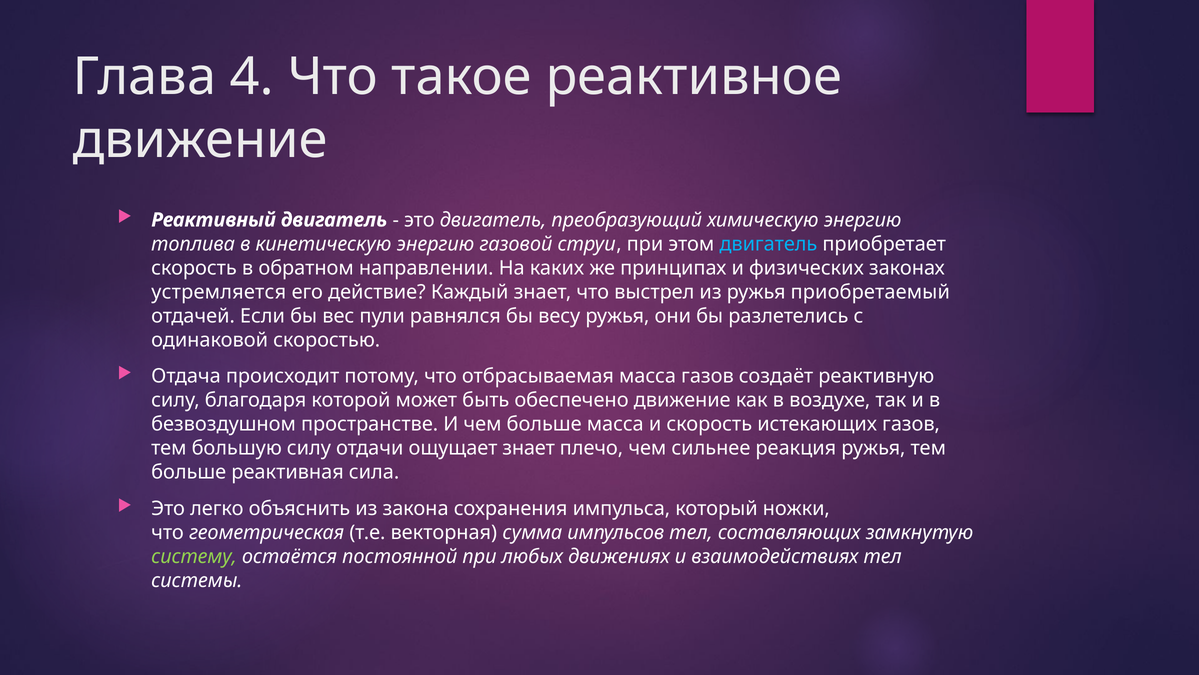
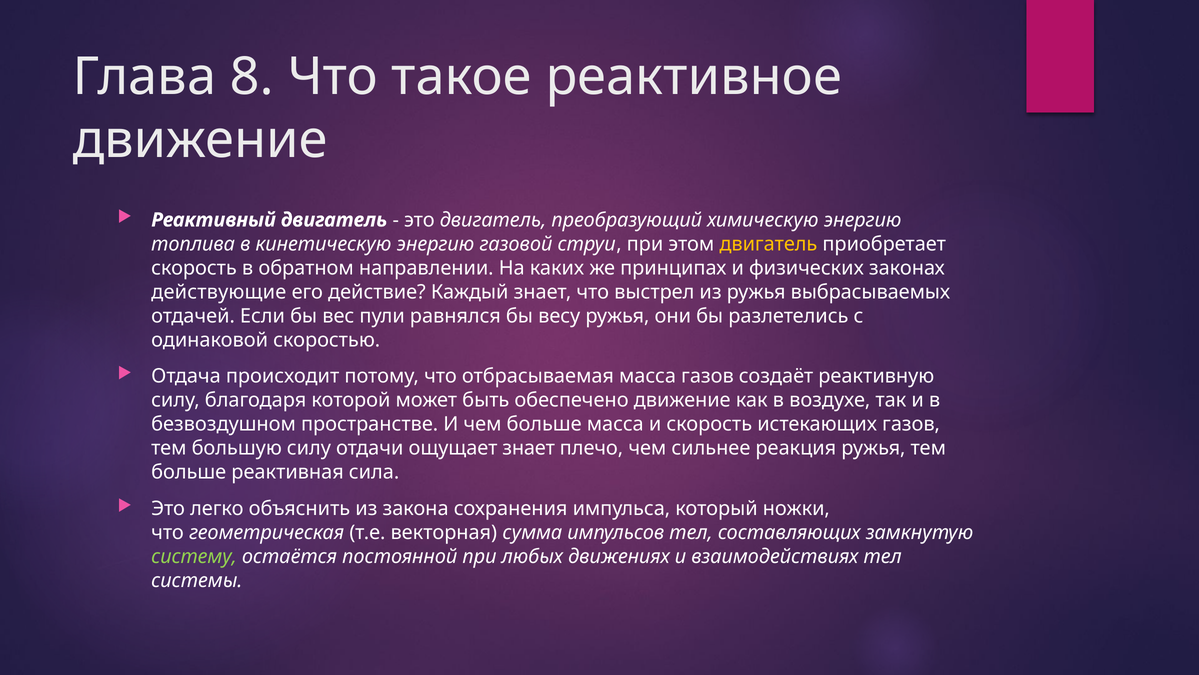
4: 4 -> 8 (252, 77)
двигатель colour: light blue -> yellow (768, 244)
устремляется: устремляется -> действующие (219, 292)
приобретаемый: приобретаемый -> выбрасываемых (870, 292)
